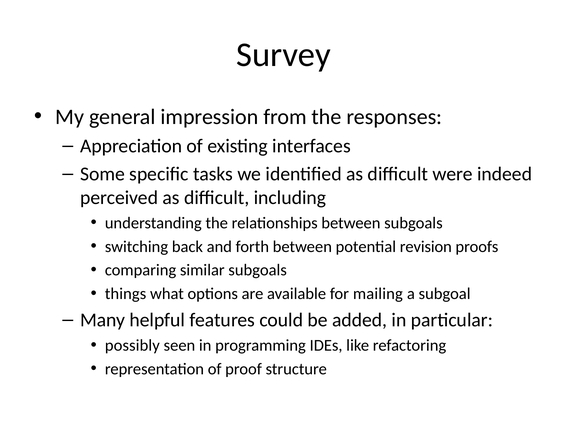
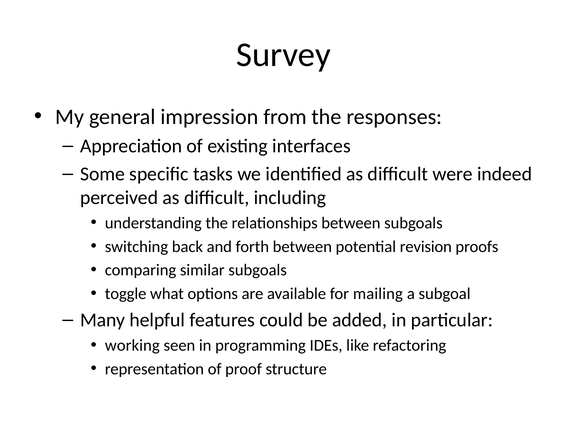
things: things -> toggle (126, 294)
possibly: possibly -> working (132, 346)
